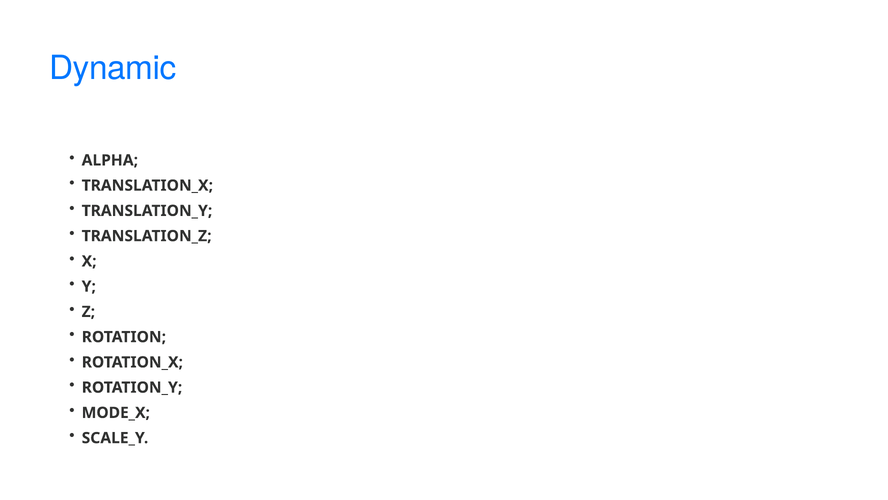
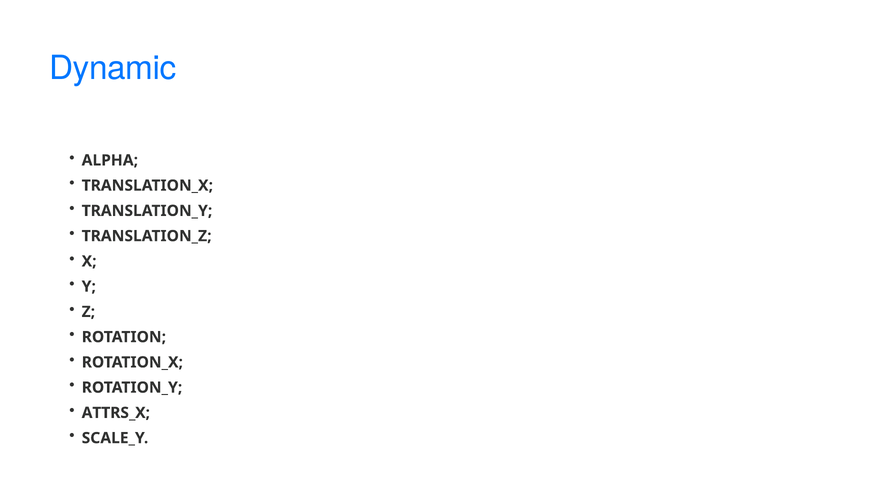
MODE_X: MODE_X -> ATTRS_X (116, 412)
